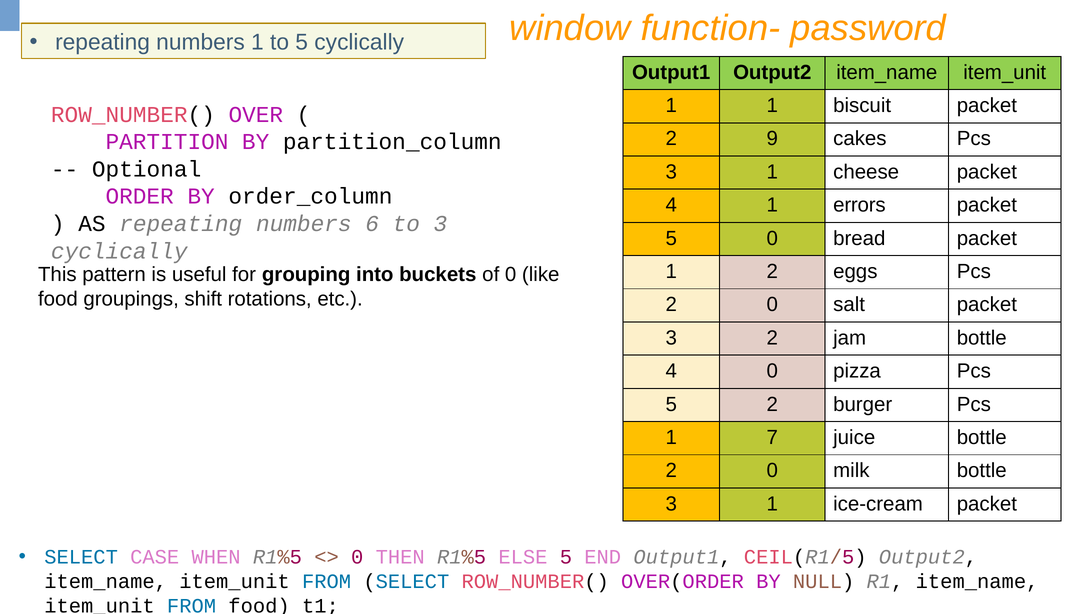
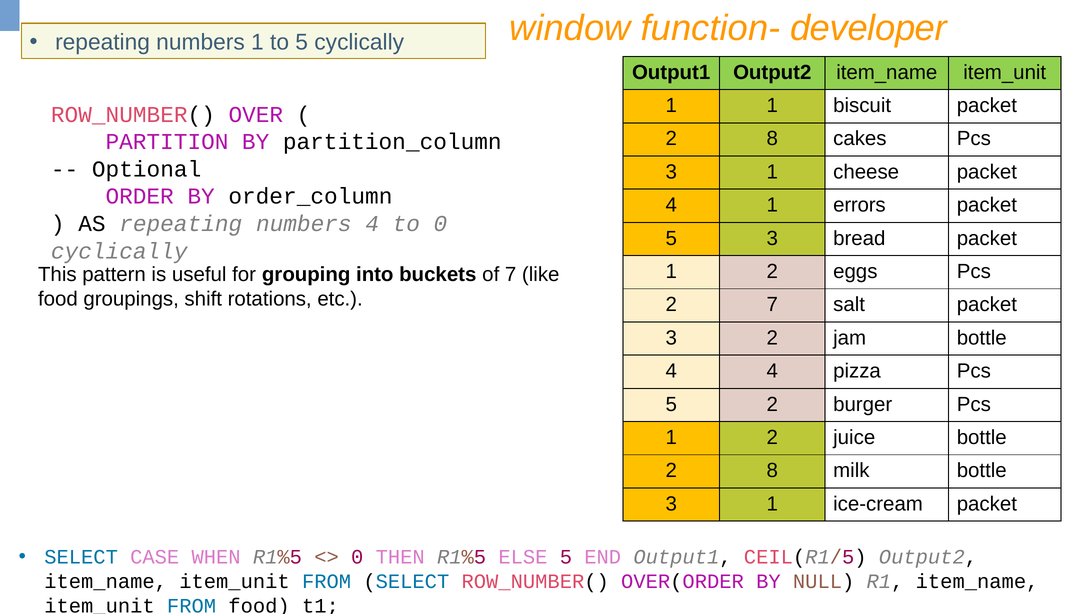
password: password -> developer (868, 28)
9: 9 -> 8 (772, 139)
numbers 6: 6 -> 4 (372, 224)
to 3: 3 -> 0 (440, 224)
5 0: 0 -> 3 (772, 238)
of 0: 0 -> 7 (511, 274)
0: 0 -> 7 (772, 305)
4 0: 0 -> 4 (772, 371)
7: 7 -> 2 (772, 437)
0: 0 -> 8 (772, 470)
